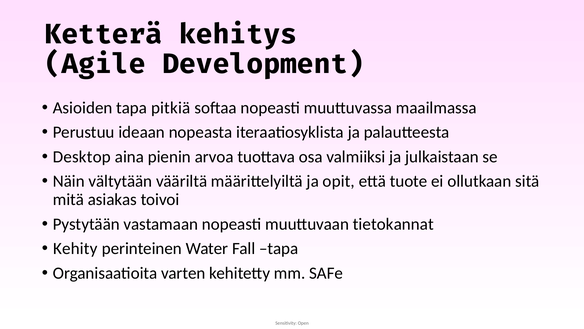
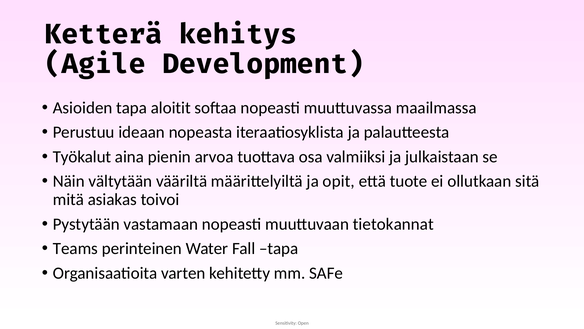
pitkiä: pitkiä -> aloitit (171, 108)
Desktop: Desktop -> Työkalut (82, 156)
Kehity: Kehity -> Teams (75, 248)
